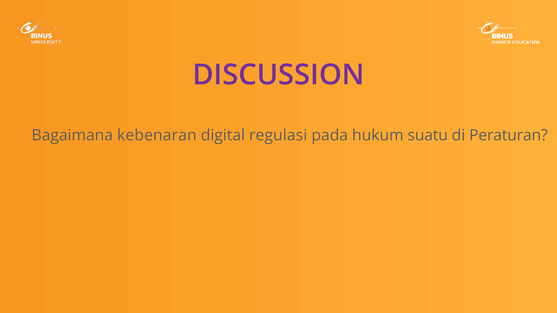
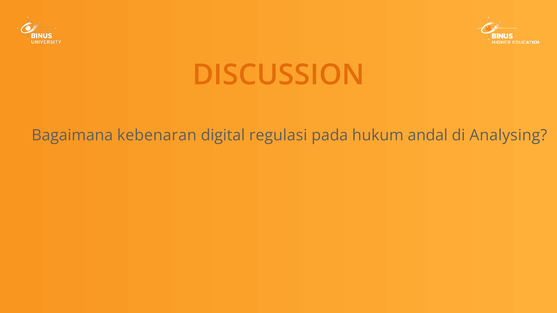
DISCUSSION colour: purple -> orange (278, 75)
suatu: suatu -> andal (428, 136)
Peraturan: Peraturan -> Analysing (508, 136)
